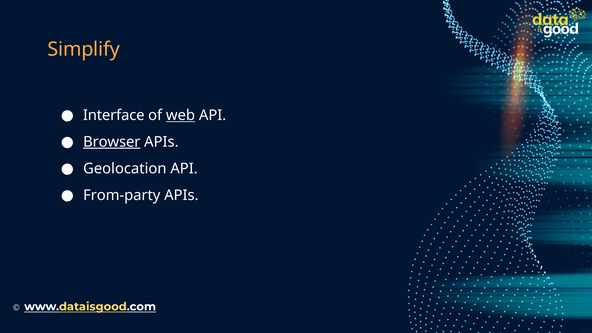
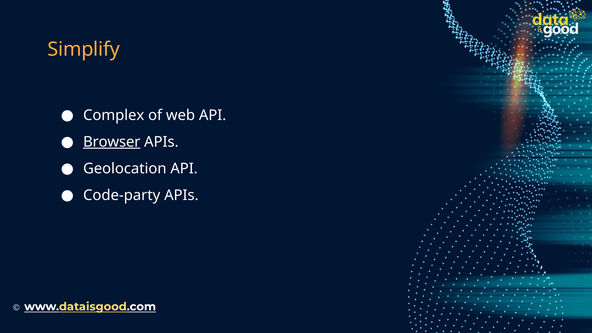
Interface: Interface -> Complex (114, 115)
web underline: present -> none (181, 115)
From-party: From-party -> Code-party (122, 195)
